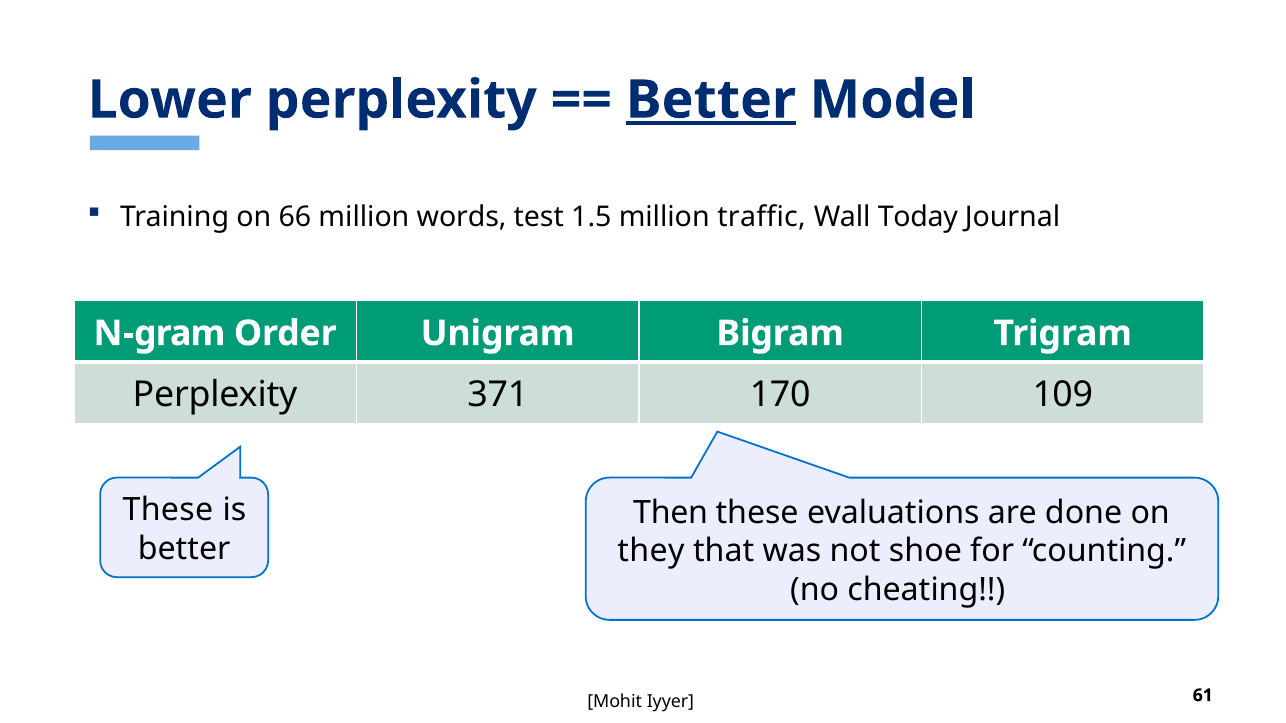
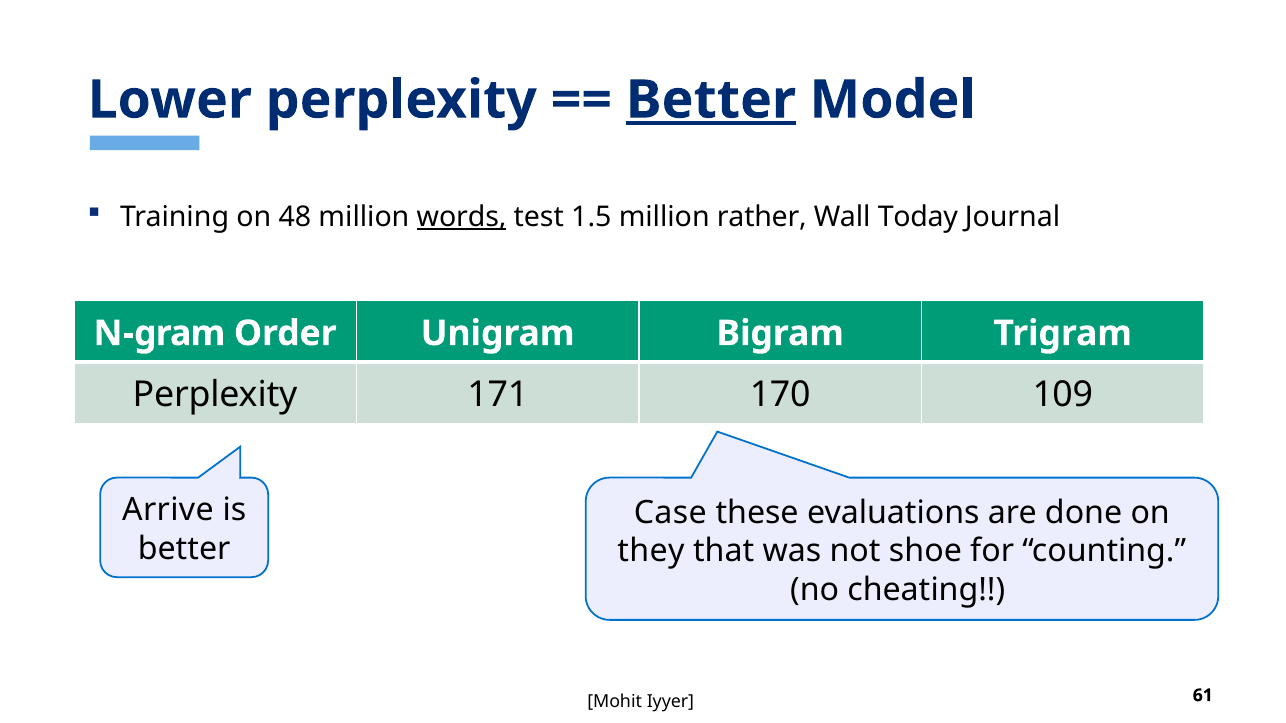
66: 66 -> 48 (295, 217)
words underline: none -> present (462, 217)
traffic: traffic -> rather (762, 217)
371: 371 -> 171 (498, 395)
These: These -> Arrive (168, 511)
Then: Then -> Case (670, 513)
